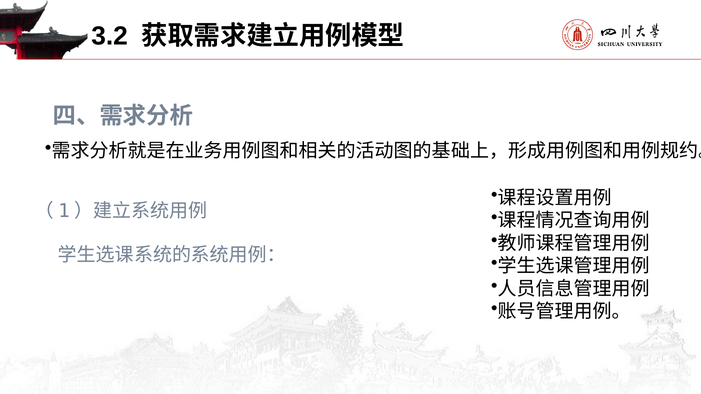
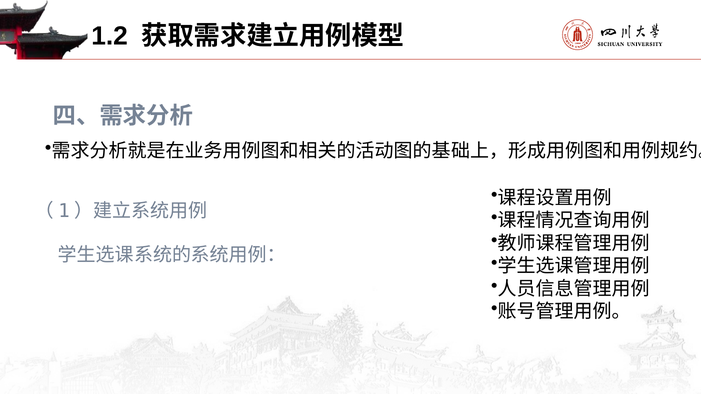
3.2: 3.2 -> 1.2 (110, 36)
